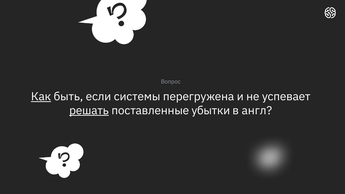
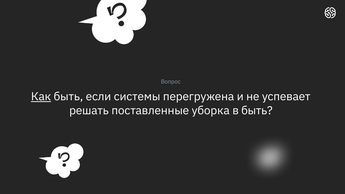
решать underline: present -> none (89, 111)
убытки: убытки -> уборка (211, 111)
в англ: англ -> быть (257, 111)
